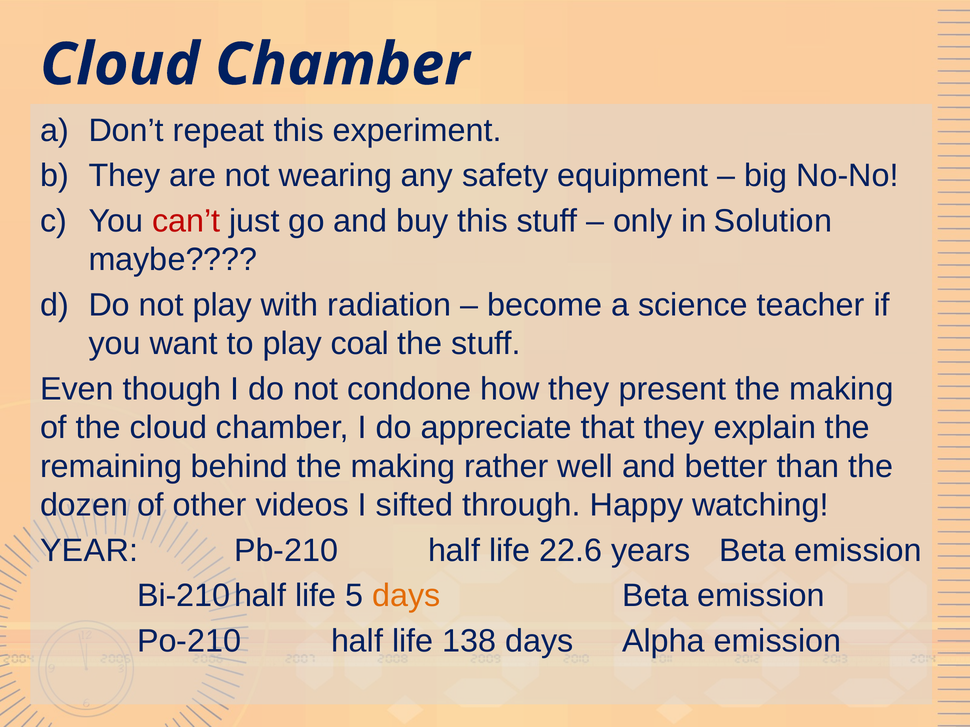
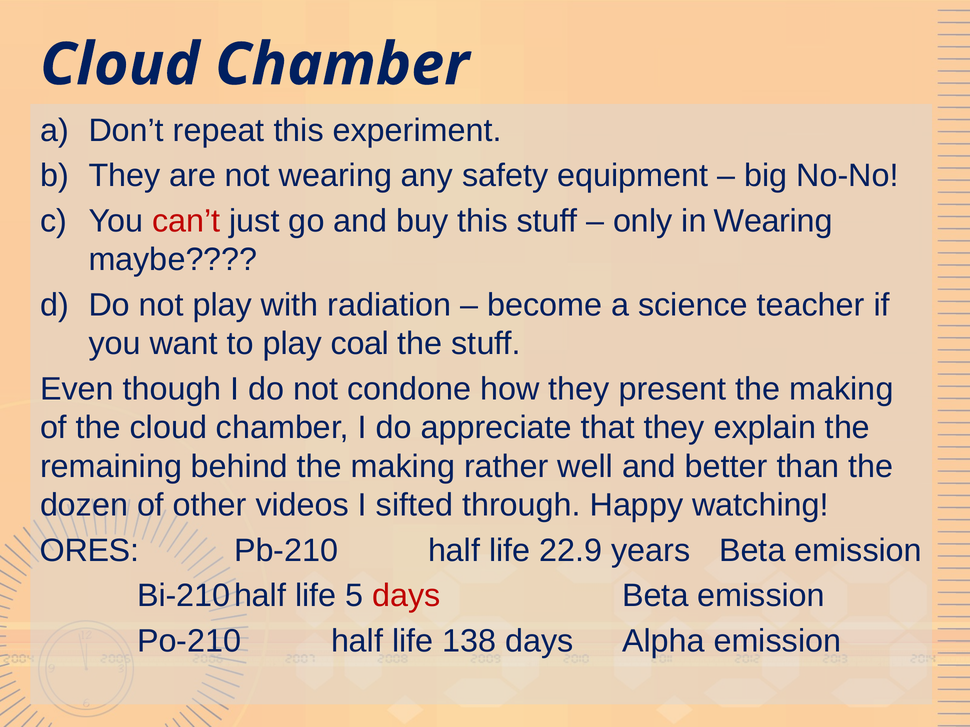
in Solution: Solution -> Wearing (773, 221)
YEAR: YEAR -> ORES (90, 551)
22.6: 22.6 -> 22.9 (571, 551)
days colour: orange -> red (406, 596)
